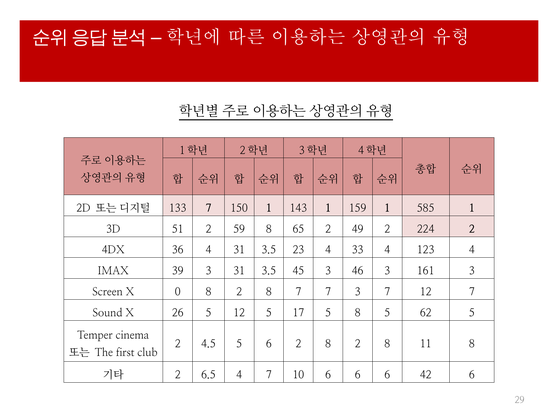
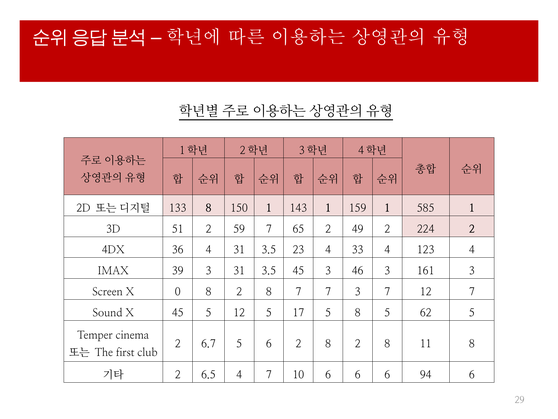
133 7: 7 -> 8 (208, 208)
59 8: 8 -> 7 (269, 229)
X 26: 26 -> 45 (178, 312)
4.5: 4.5 -> 6.7 (208, 343)
42: 42 -> 94 (426, 374)
